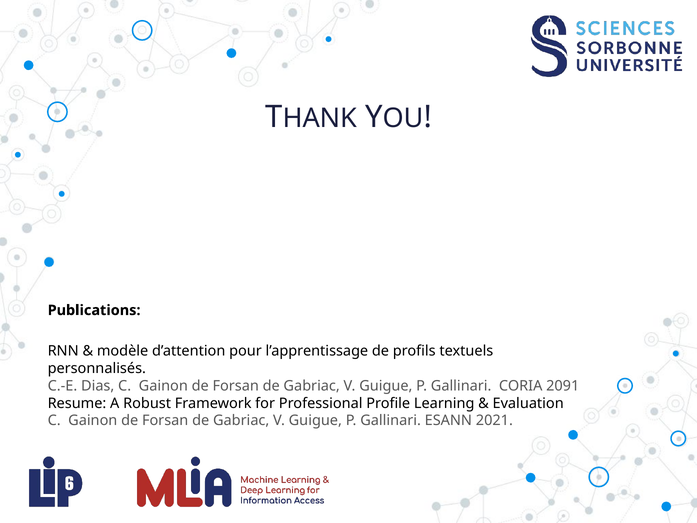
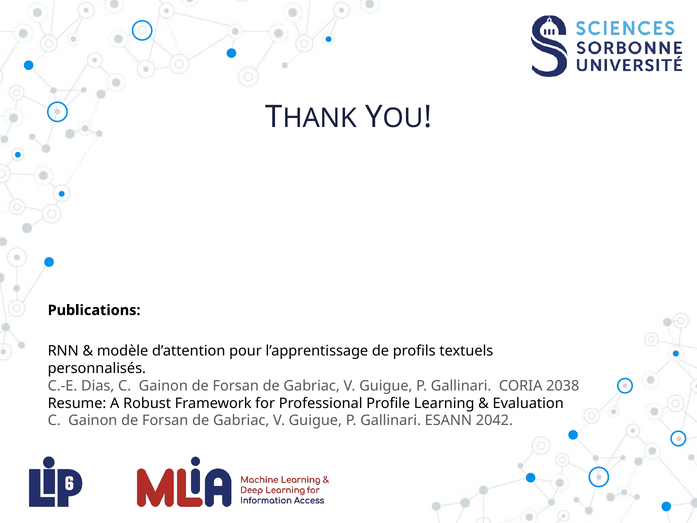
2091: 2091 -> 2038 (563, 386)
2021: 2021 -> 2042 (494, 420)
